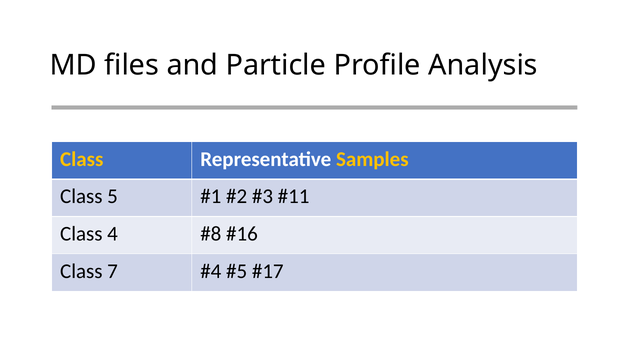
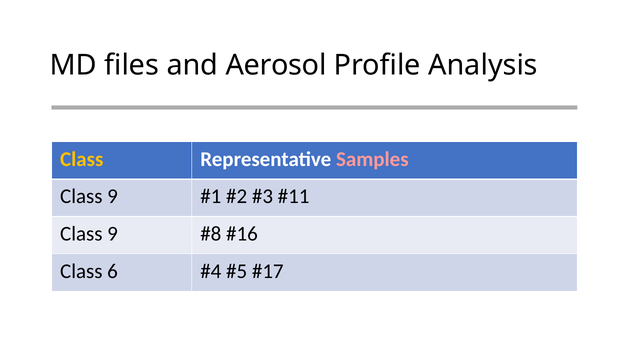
Particle: Particle -> Aerosol (276, 65)
Samples colour: yellow -> pink (372, 159)
5: 5 -> 9 (113, 196)
4: 4 -> 9 (113, 234)
7: 7 -> 6 (113, 271)
